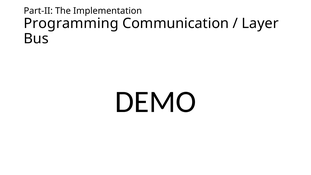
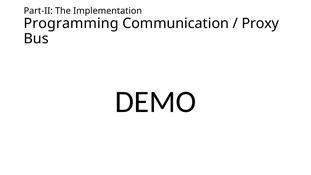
Layer: Layer -> Proxy (260, 23)
